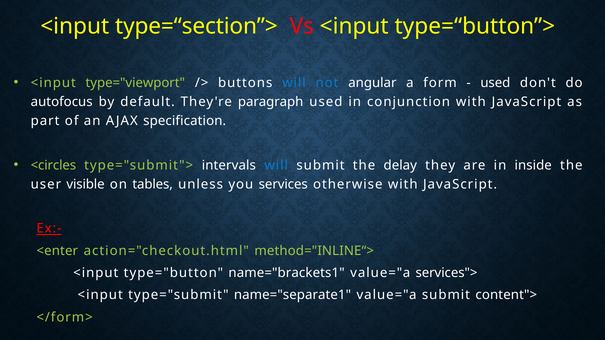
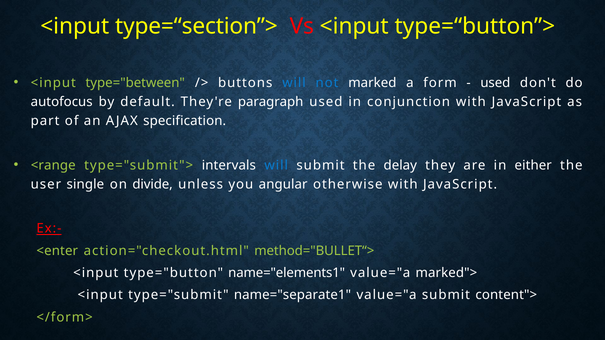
type="viewport: type="viewport -> type="between (135, 83)
angular: angular -> marked (372, 83)
<circles: <circles -> <range (53, 165)
inside: inside -> either (533, 165)
visible: visible -> single (85, 184)
tables: tables -> divide (153, 184)
services: services -> angular (283, 184)
method="INLINE“>: method="INLINE“> -> method="BULLET“> (314, 251)
name="brackets1: name="brackets1 -> name="elements1 (287, 273)
services">: services"> -> marked"> (446, 273)
